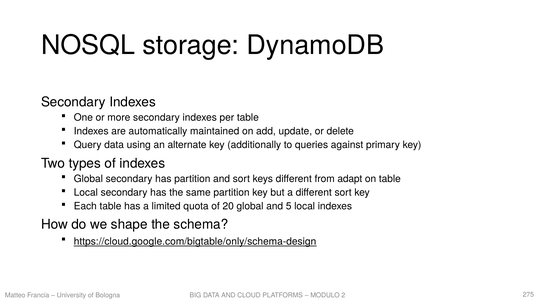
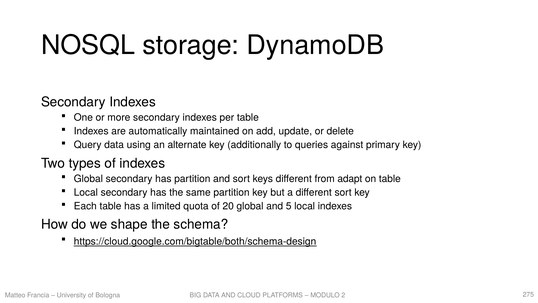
https://cloud.google.com/bigtable/only/schema-design: https://cloud.google.com/bigtable/only/schema-design -> https://cloud.google.com/bigtable/both/schema-design (195, 241)
